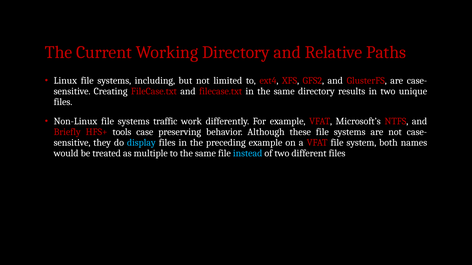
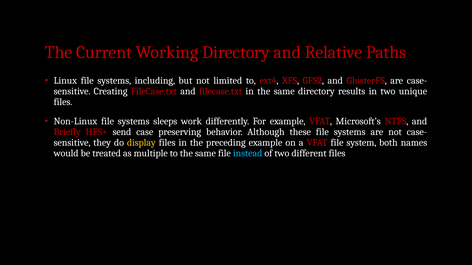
traffic: traffic -> sleeps (165, 122)
tools: tools -> send (122, 132)
display colour: light blue -> yellow (141, 143)
